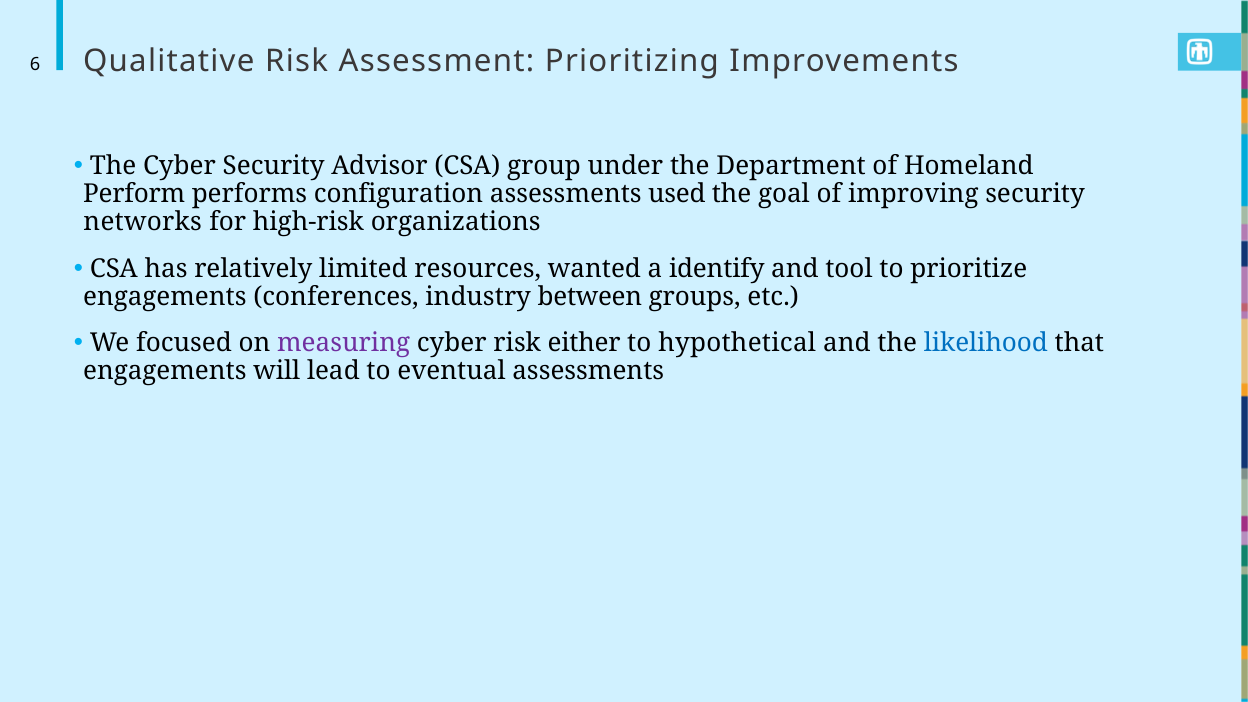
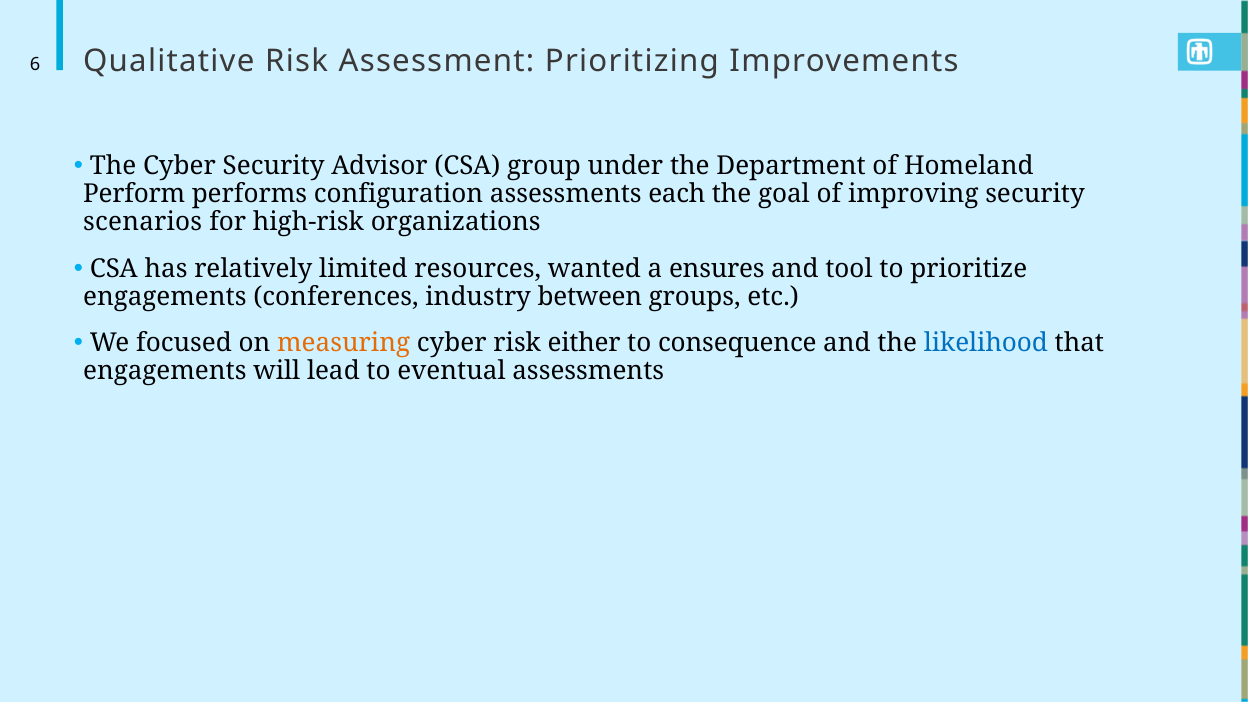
used: used -> each (677, 194)
networks: networks -> scenarios (143, 222)
identify: identify -> ensures (717, 269)
measuring colour: purple -> orange (344, 343)
hypothetical: hypothetical -> consequence (737, 343)
